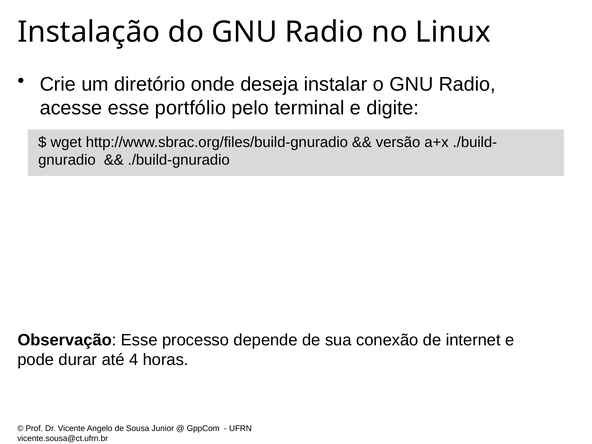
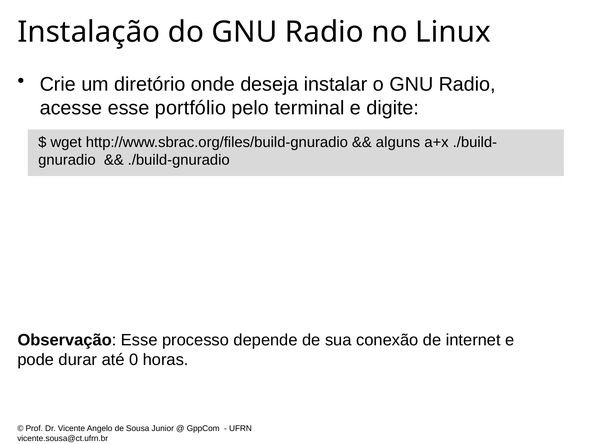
versão: versão -> alguns (398, 142)
4: 4 -> 0 (134, 360)
